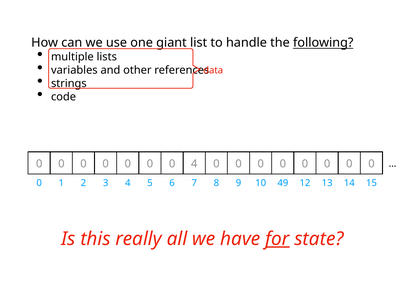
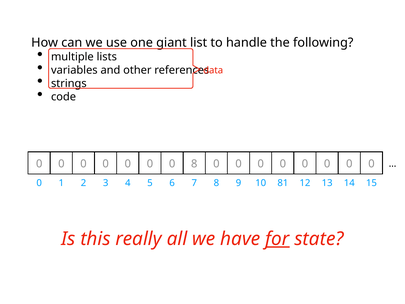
following underline: present -> none (323, 43)
0 4: 4 -> 8 (194, 164)
49: 49 -> 81 (283, 183)
